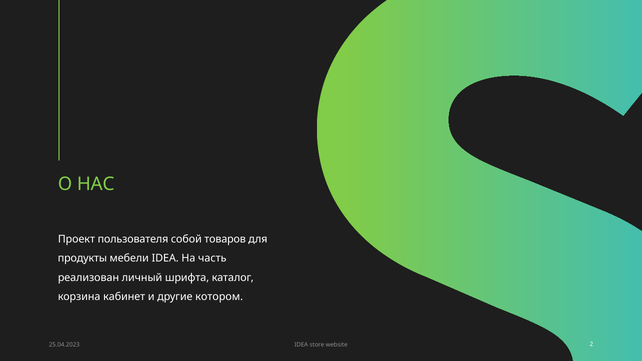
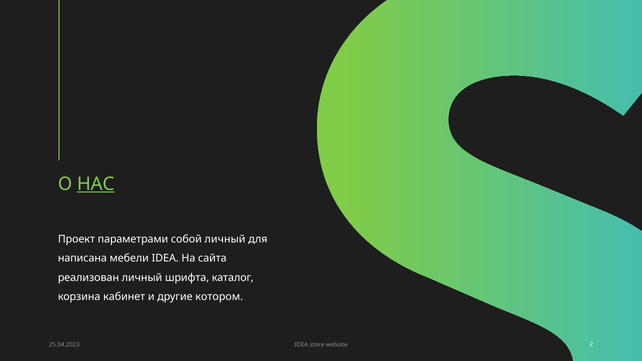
НАС underline: none -> present (96, 184)
пользователя: пользователя -> параметрами (133, 239)
собой товаров: товаров -> личный (225, 239)
продукты: продукты -> написана (82, 258)
часть: часть -> сайта (212, 258)
